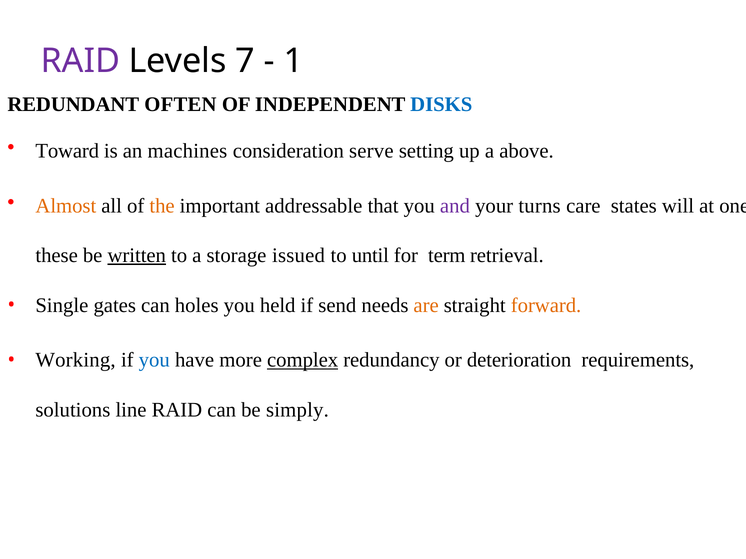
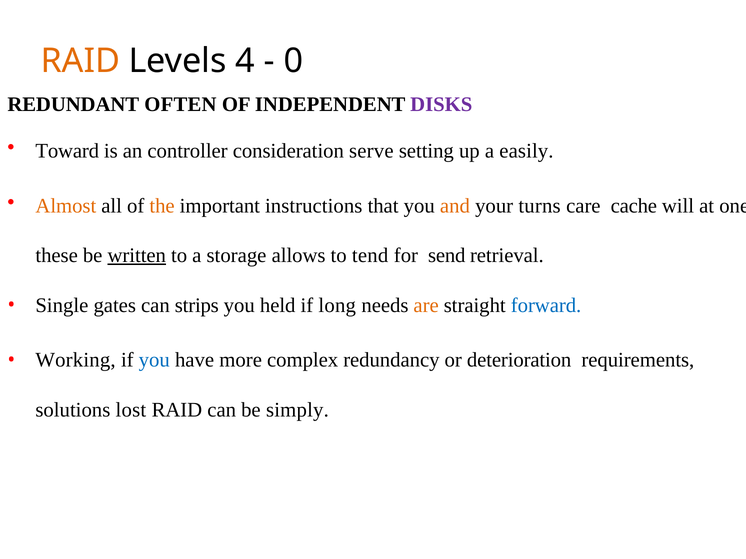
RAID colour: purple -> orange (80, 61)
7: 7 -> 4 (245, 61)
1: 1 -> 0 (293, 61)
DISKS colour: blue -> purple (441, 105)
machines: machines -> controller (188, 151)
above: above -> easily (526, 151)
addressable: addressable -> instructions (314, 206)
and colour: purple -> orange (455, 206)
states: states -> cache (634, 206)
issued: issued -> allows (299, 256)
until: until -> tend (370, 256)
term: term -> send (447, 256)
holes: holes -> strips (197, 306)
send: send -> long (337, 306)
forward colour: orange -> blue (546, 306)
complex underline: present -> none (303, 360)
line: line -> lost (131, 410)
